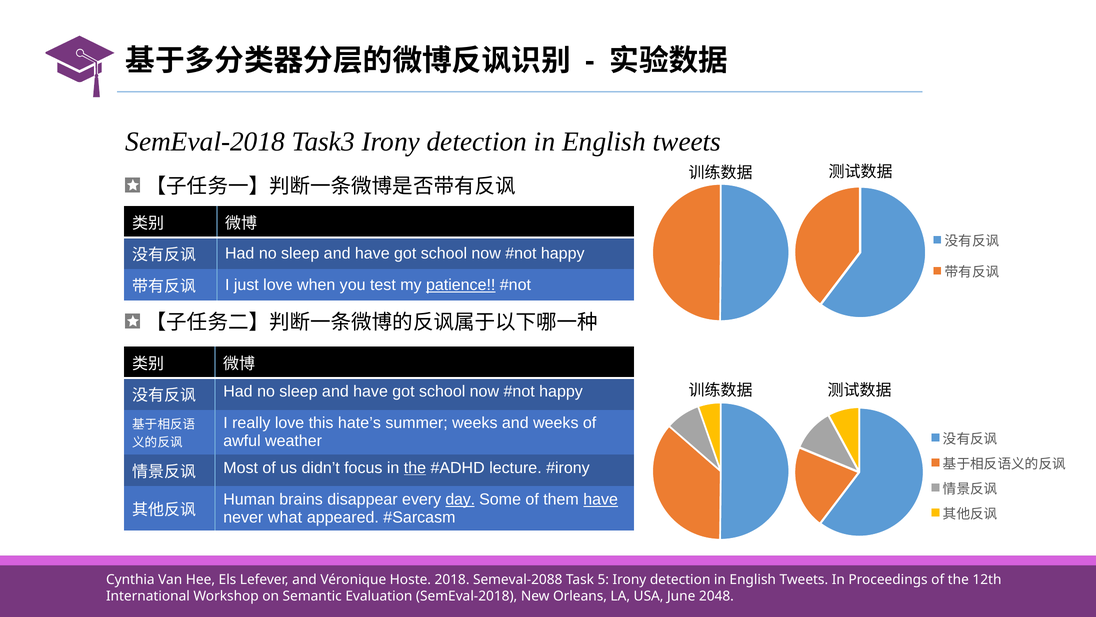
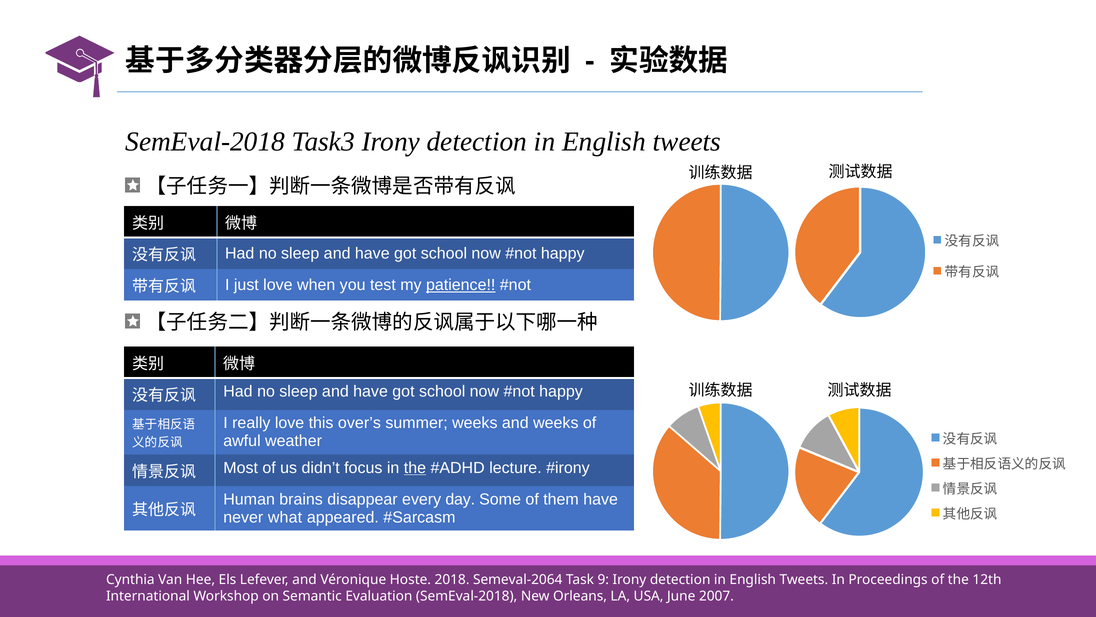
hate’s: hate’s -> over’s (359, 423)
day underline: present -> none (460, 499)
have underline: present -> none (601, 499)
Semeval-2088: Semeval-2088 -> Semeval-2064 (518, 579)
5: 5 -> 9 (603, 579)
2048: 2048 -> 2007 (716, 596)
